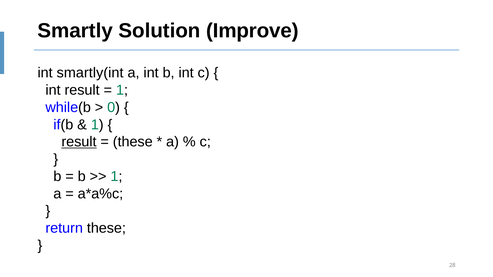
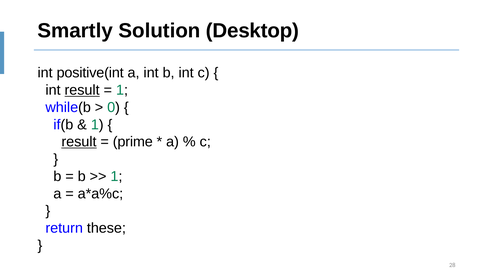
Improve: Improve -> Desktop (252, 31)
smartly(int: smartly(int -> positive(int (90, 73)
result underline: none -> present (82, 90)
these: these -> prime (133, 142)
